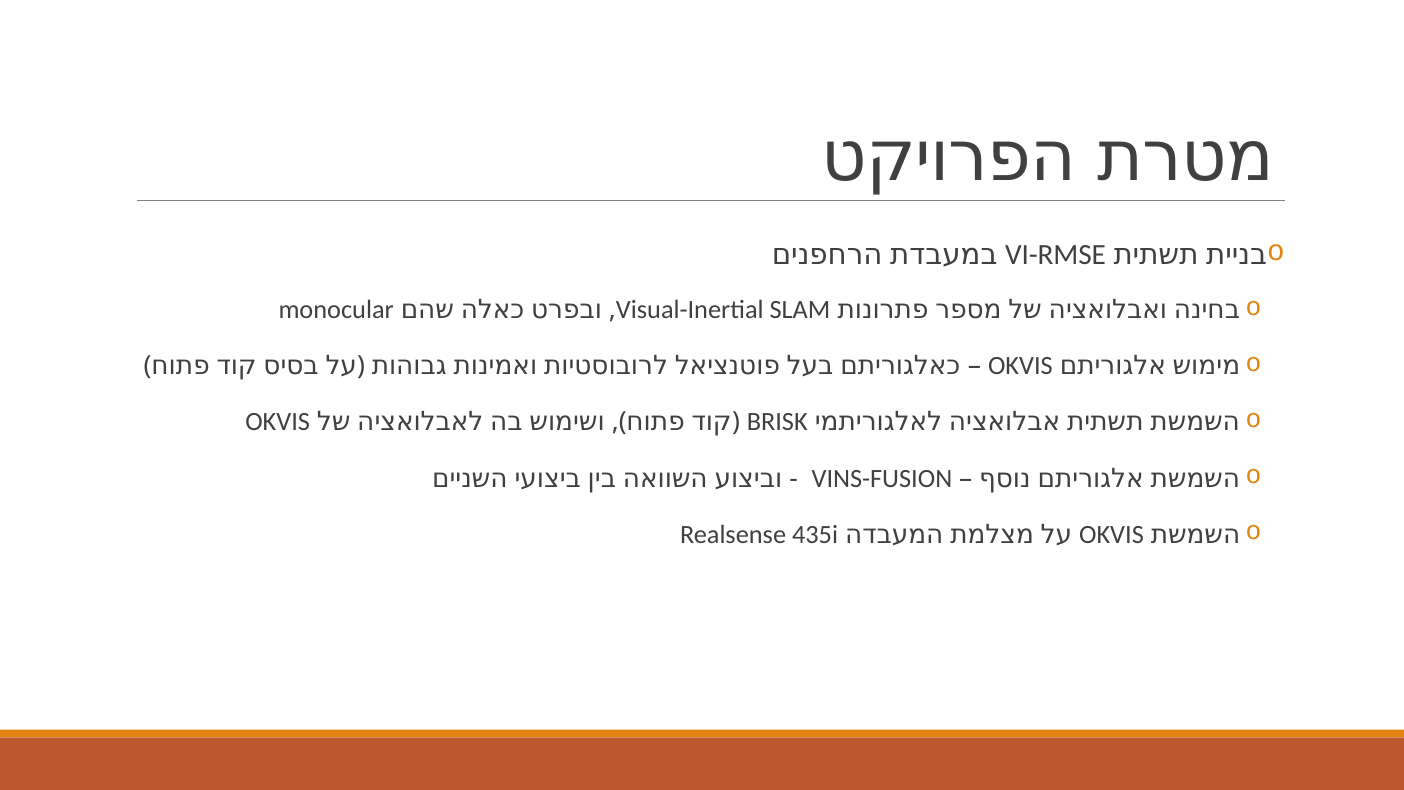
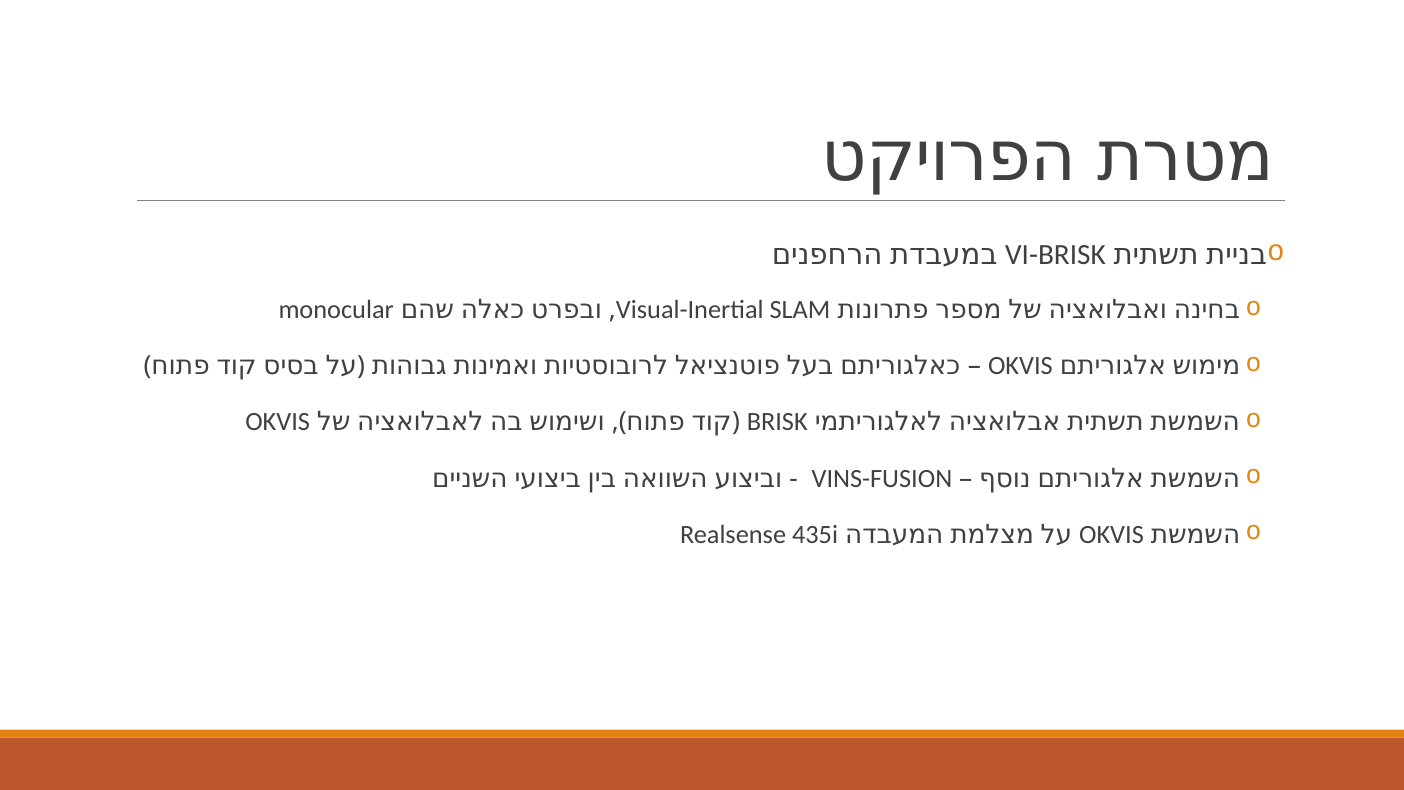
VI-RMSE: VI-RMSE -> VI-BRISK (1055, 255)
